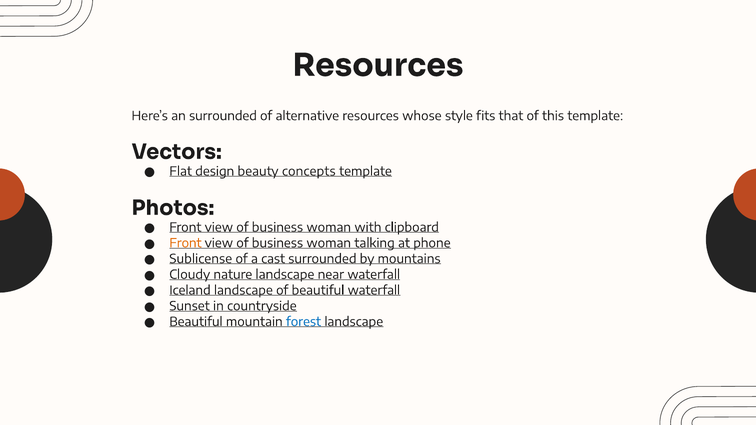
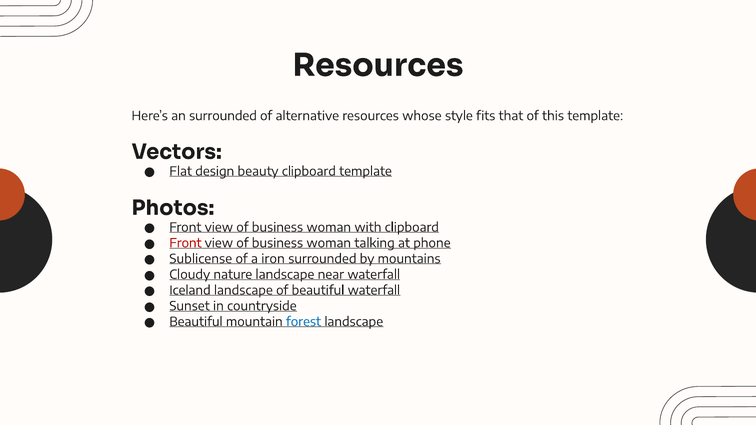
beauty concepts: concepts -> clipboard (309, 172)
Front colour: orange -> red (185, 243)
cast: cast -> iron (273, 259)
